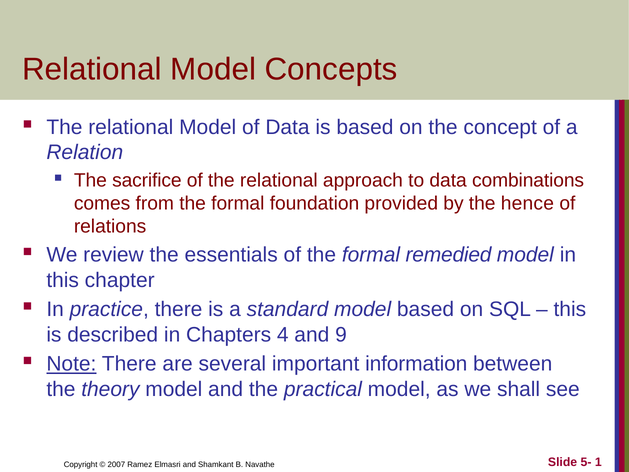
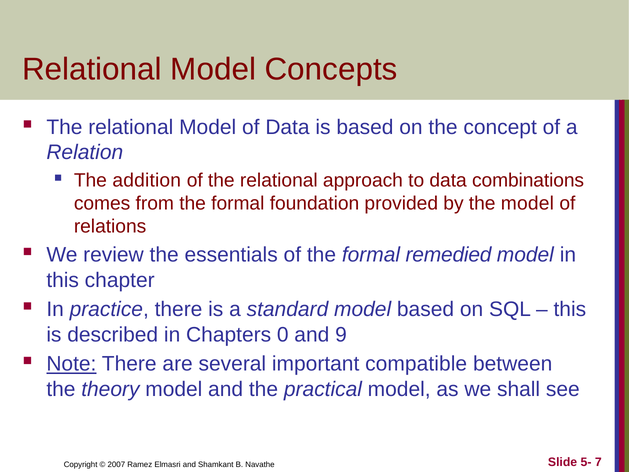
sacrifice: sacrifice -> addition (147, 180)
the hence: hence -> model (527, 203)
4: 4 -> 0 (283, 334)
information: information -> compatible (416, 364)
1: 1 -> 7 (598, 462)
